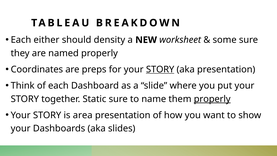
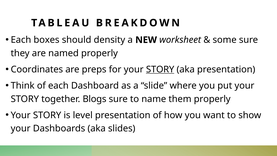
either: either -> boxes (46, 40)
Static: Static -> Blogs (94, 99)
properly underline: present -> none (212, 99)
area: area -> level (83, 115)
